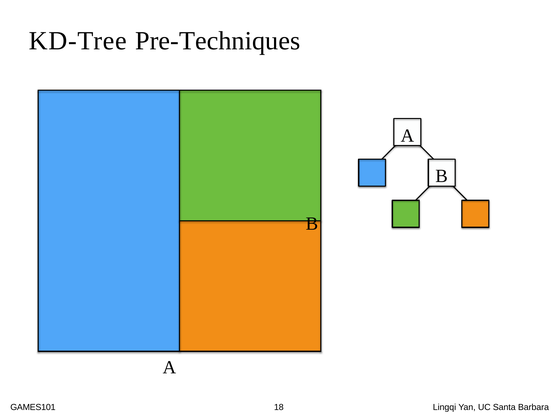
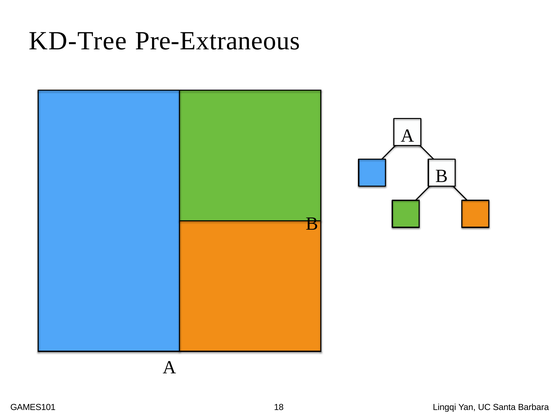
Pre-Techniques: Pre-Techniques -> Pre-Extraneous (218, 41)
